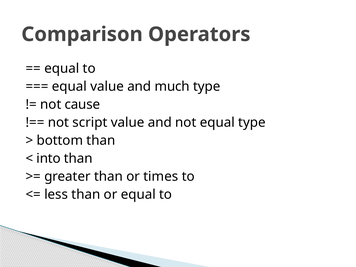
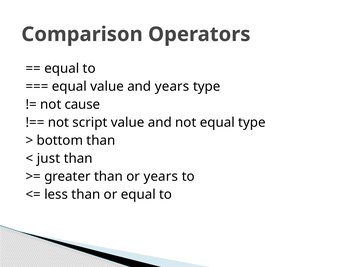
and much: much -> years (172, 86)
into: into -> just (48, 158)
or times: times -> years (161, 176)
